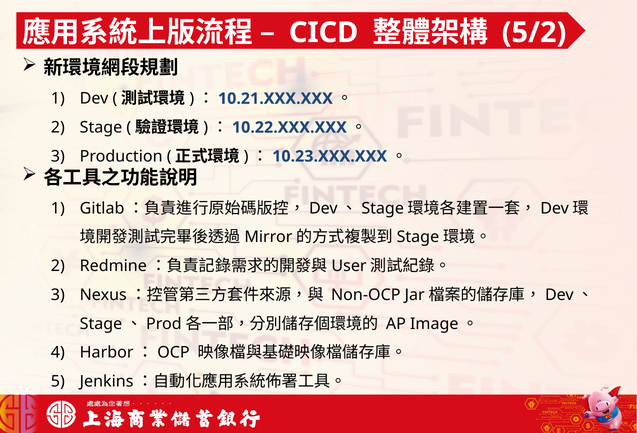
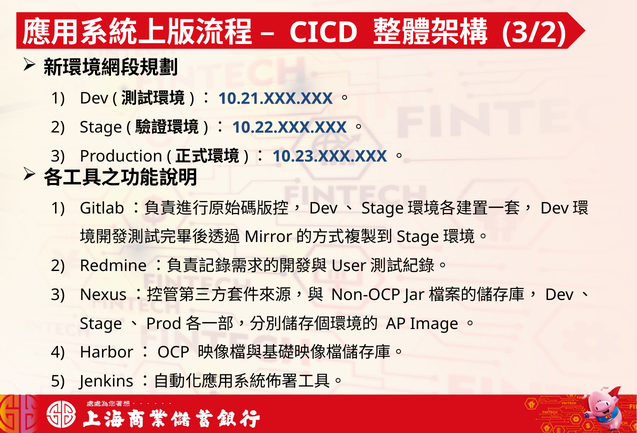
5/2: 5/2 -> 3/2 (534, 33)
